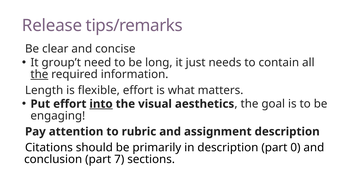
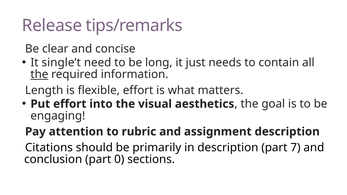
group’t: group’t -> single’t (61, 63)
into underline: present -> none (101, 104)
0: 0 -> 7 (295, 148)
7: 7 -> 0 (119, 159)
